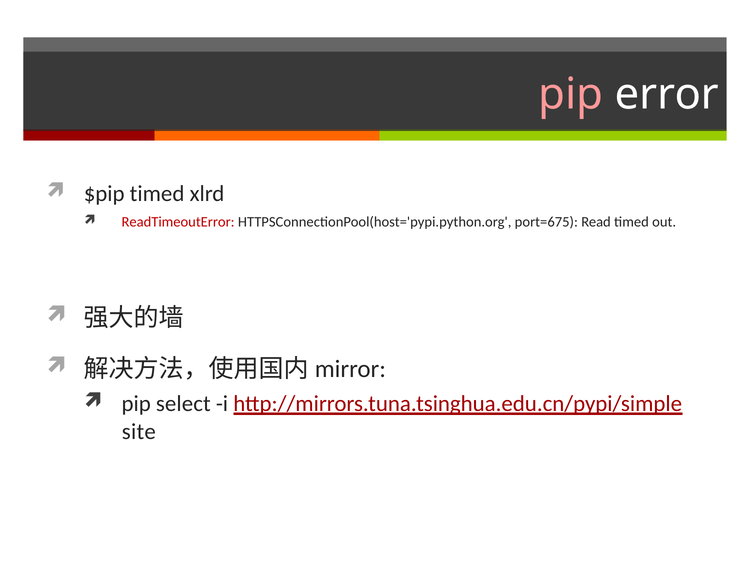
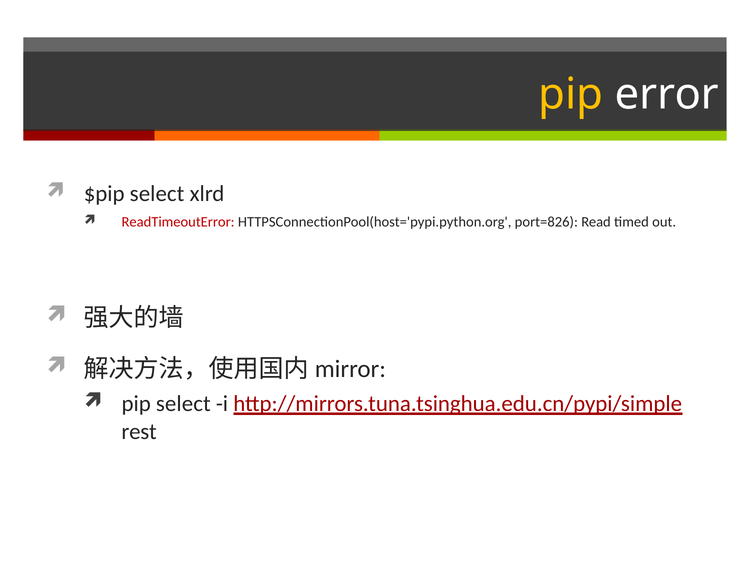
pip colour: pink -> yellow (571, 94)
$pip timed: timed -> select (157, 194)
port=675: port=675 -> port=826 (546, 222)
site: site -> rest (139, 432)
